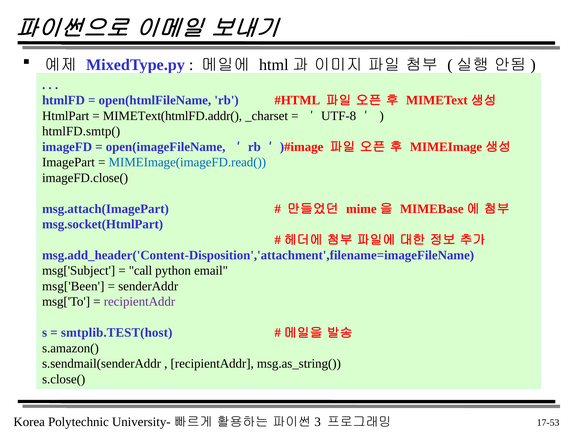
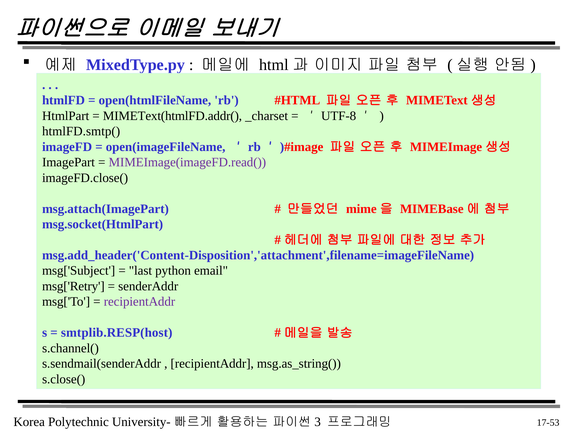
MIMEImage(imageFD.read( colour: blue -> purple (187, 162)
call: call -> last (140, 271)
msg['Been: msg['Been -> msg['Retry (73, 286)
smtplib.TEST(host: smtplib.TEST(host -> smtplib.RESP(host (117, 333)
s.amazon(: s.amazon( -> s.channel( (70, 348)
